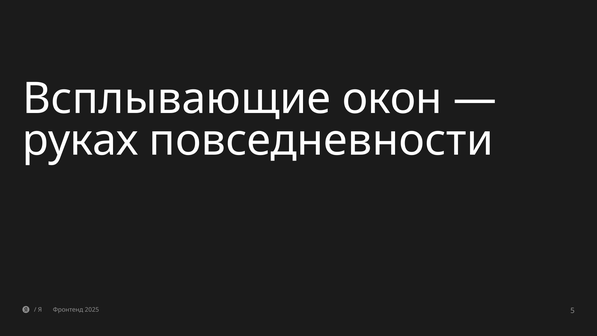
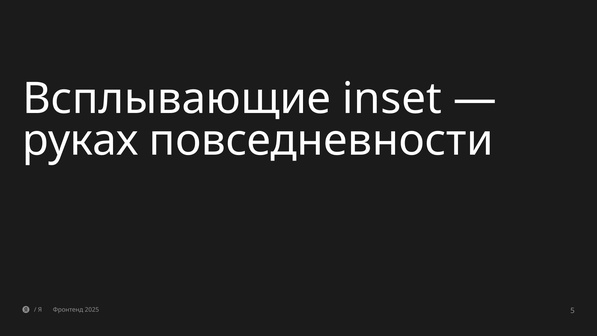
окон: окон -> inset (392, 99)
